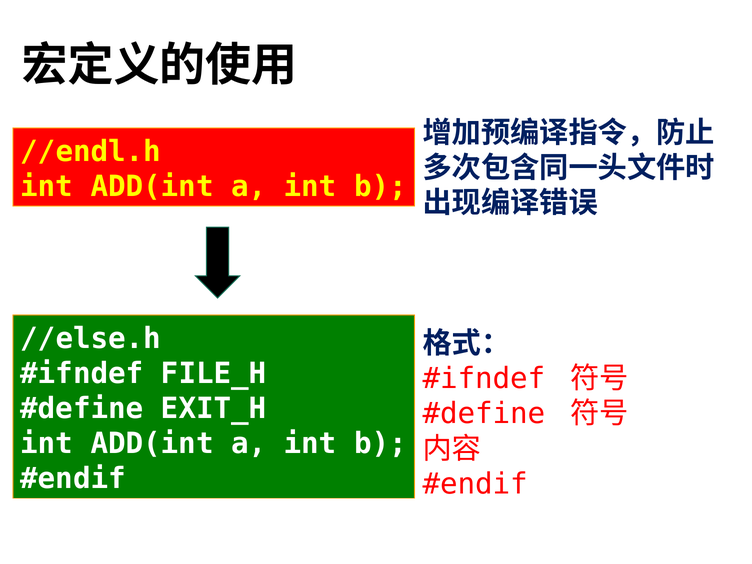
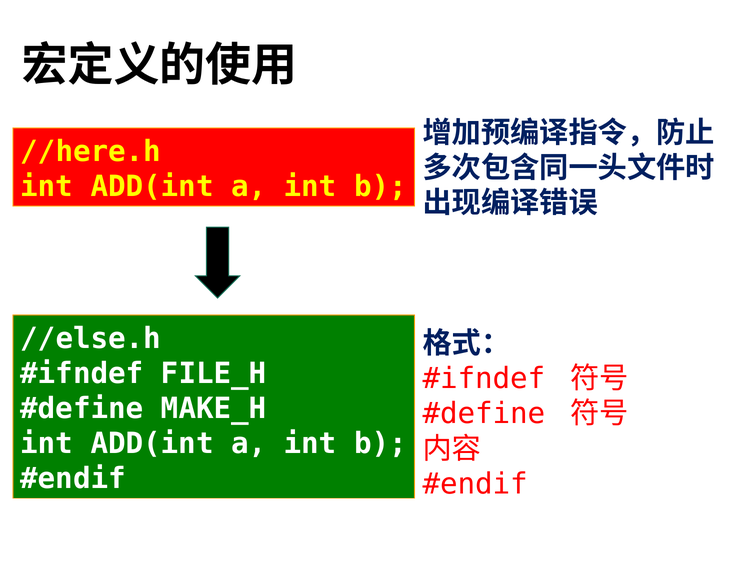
//endl.h: //endl.h -> //here.h (91, 151)
EXIT_H: EXIT_H -> MAKE_H (214, 409)
